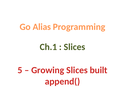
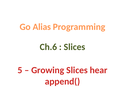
Ch.1: Ch.1 -> Ch.6 (48, 47)
built: built -> hear (99, 70)
